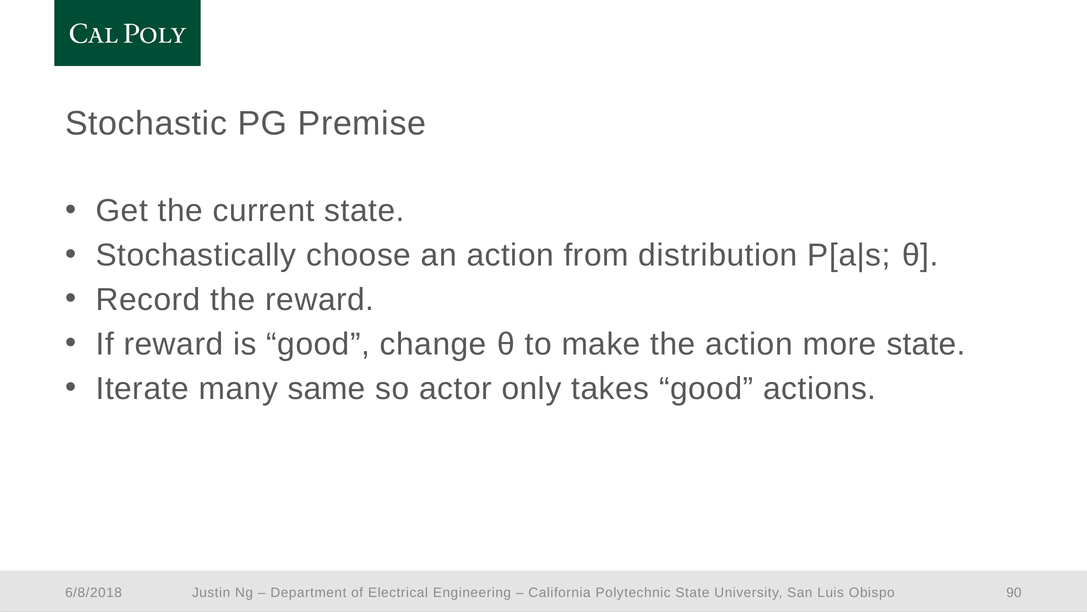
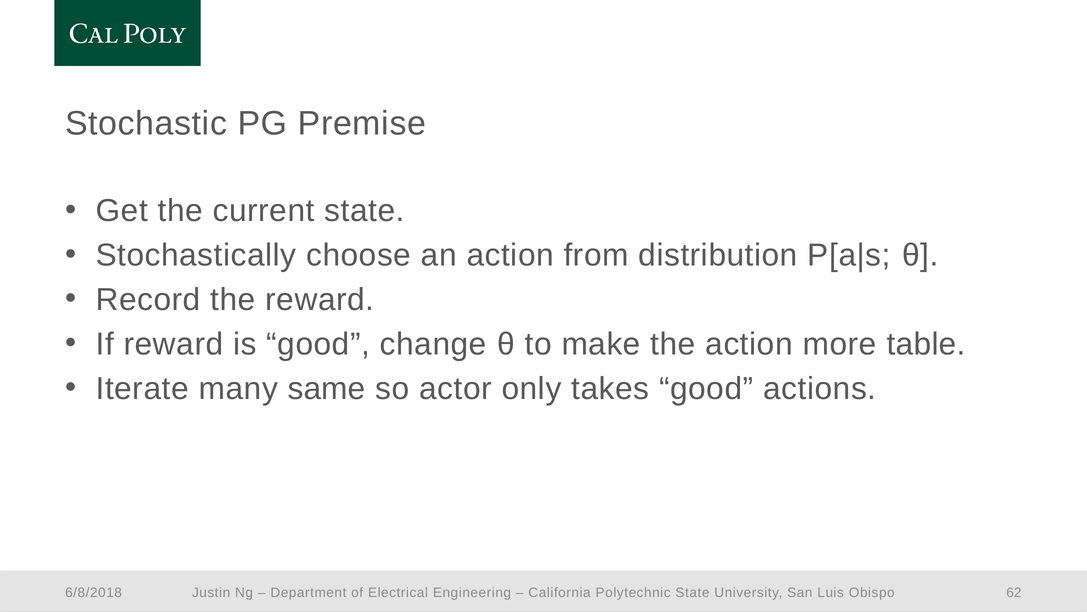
more state: state -> table (926, 344)
90: 90 -> 62 (1014, 592)
